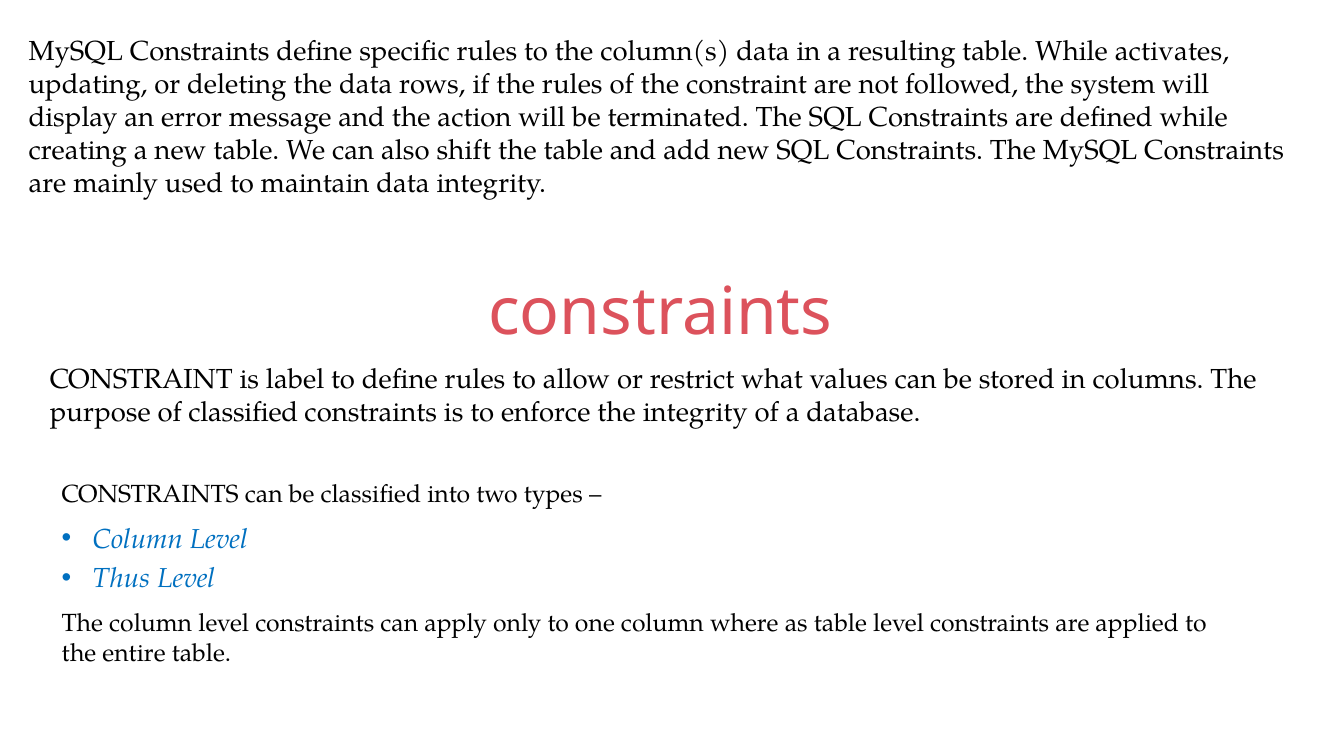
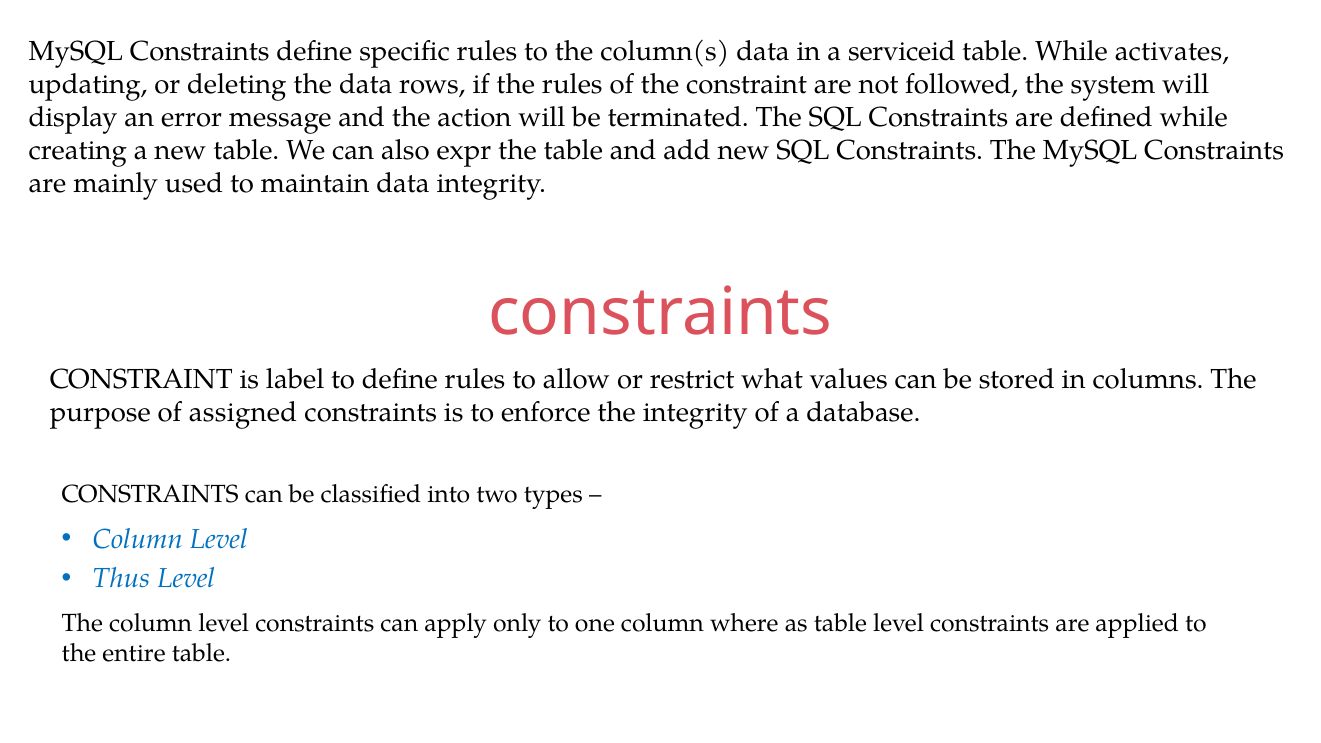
resulting: resulting -> serviceid (902, 52)
shift: shift -> expr (464, 151)
of classified: classified -> assigned (243, 412)
